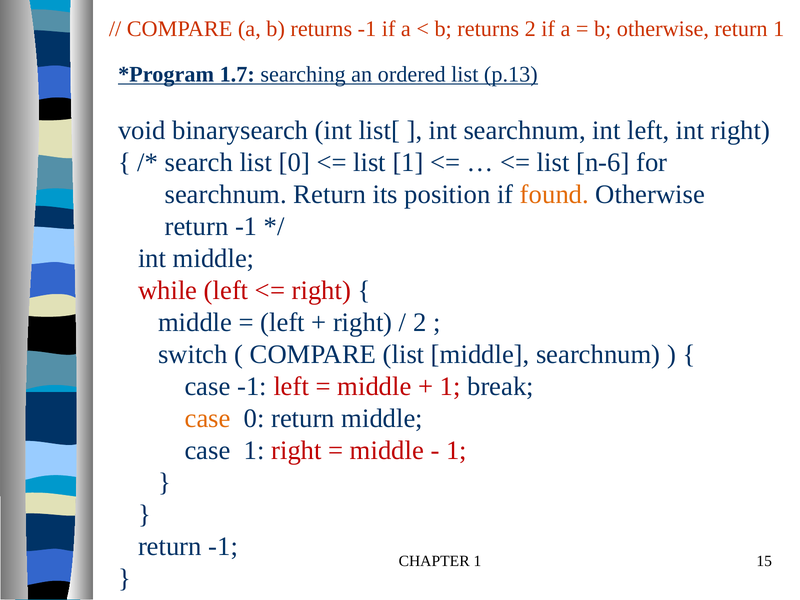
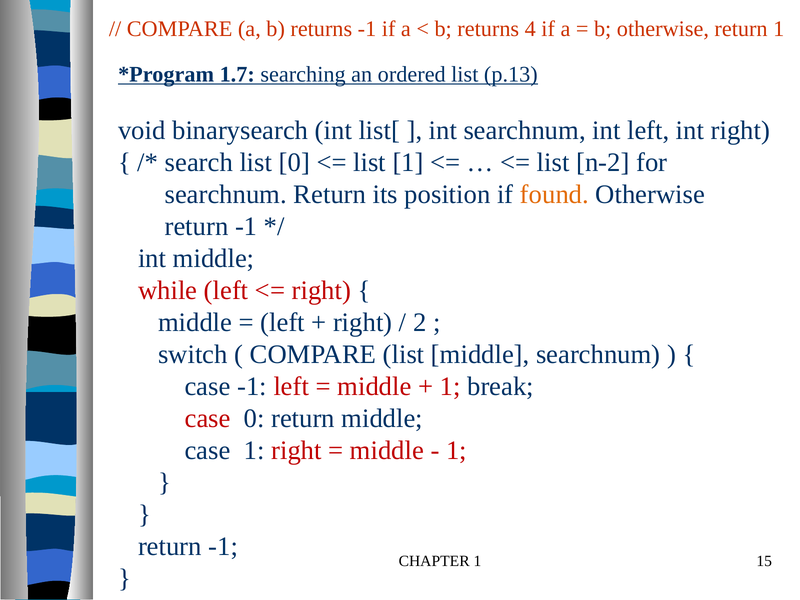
returns 2: 2 -> 4 (530, 29)
n-6: n-6 -> n-2 (603, 163)
case colour: orange -> red (208, 419)
